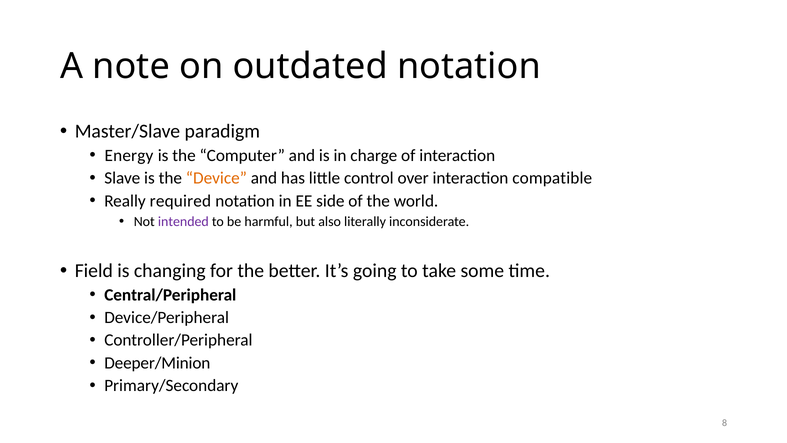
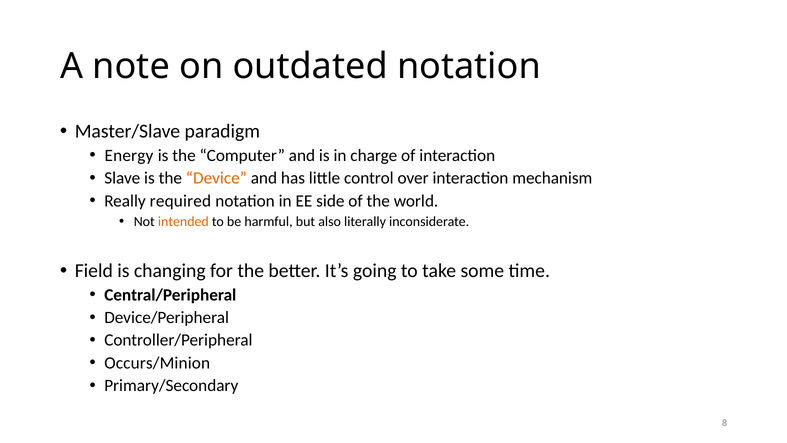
compatible: compatible -> mechanism (552, 178)
intended colour: purple -> orange (183, 222)
Deeper/Minion: Deeper/Minion -> Occurs/Minion (157, 363)
